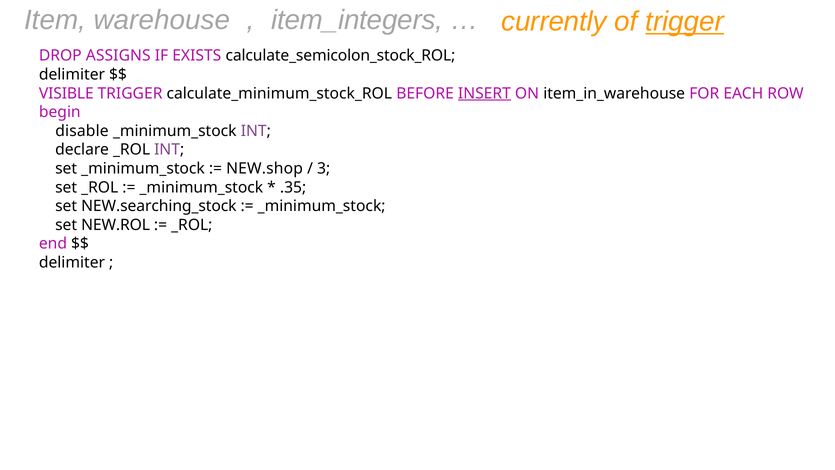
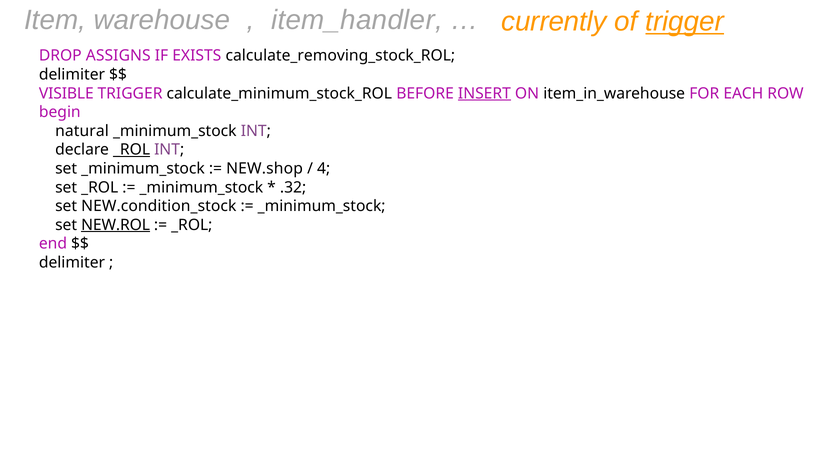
item_integers: item_integers -> item_handler (357, 20)
calculate_semicolon_stock_ROL: calculate_semicolon_stock_ROL -> calculate_removing_stock_ROL (340, 56)
disable: disable -> natural (82, 131)
_ROL underline: none -> present (132, 150)
3: 3 -> 4 (324, 168)
.35: .35 -> .32 (293, 187)
NEW.searching_stock: NEW.searching_stock -> NEW.condition_stock (159, 206)
NEW.ROL underline: none -> present (116, 225)
